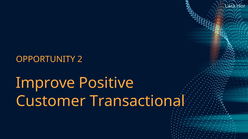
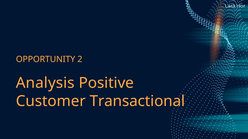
Improve: Improve -> Analysis (45, 83)
